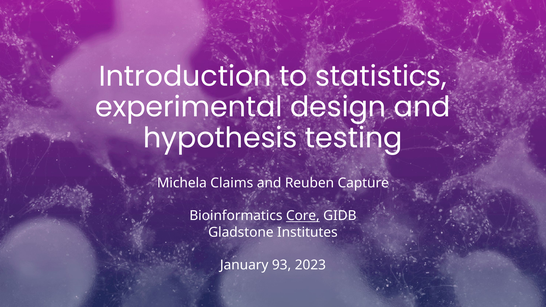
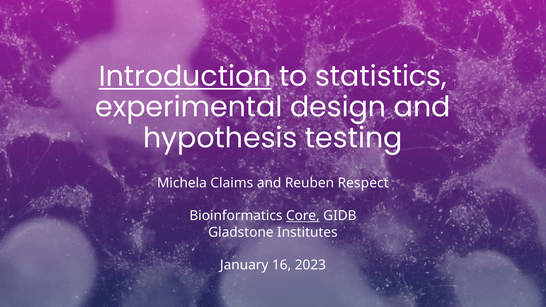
Introduction underline: none -> present (185, 77)
Capture: Capture -> Respect (363, 183)
93: 93 -> 16 (282, 265)
